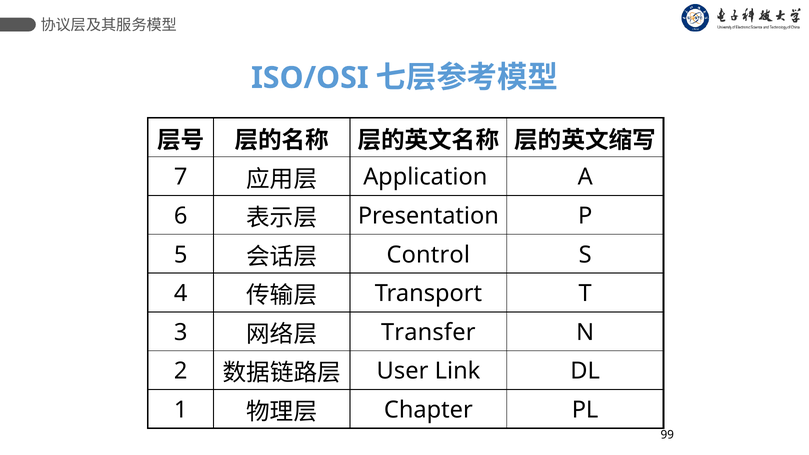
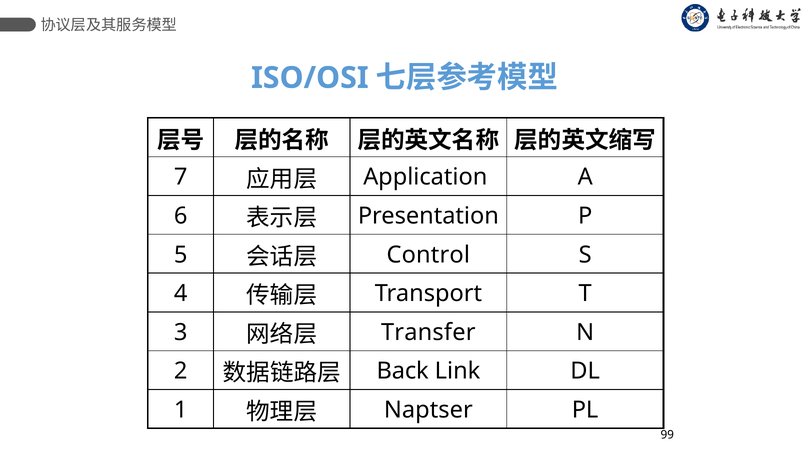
User: User -> Back (403, 371)
Chapter: Chapter -> Naptser (428, 410)
